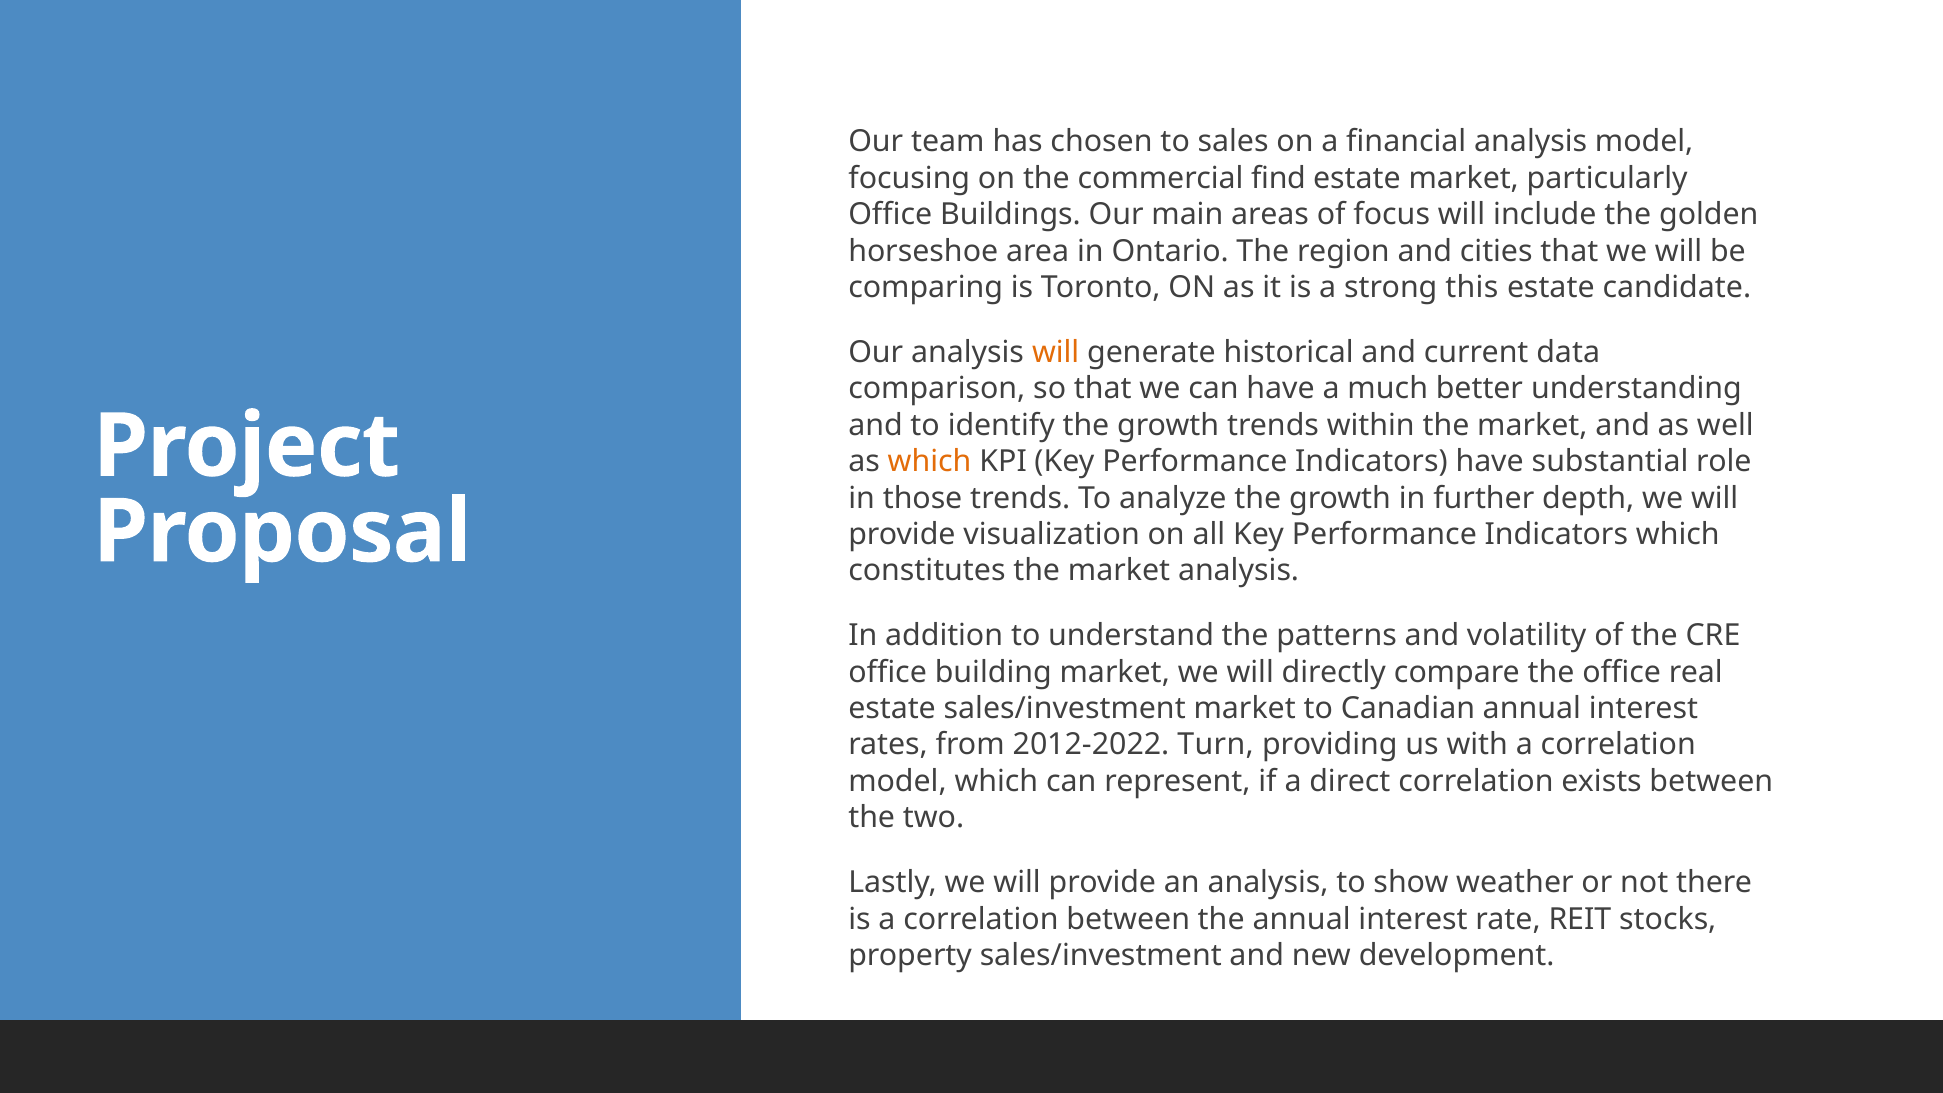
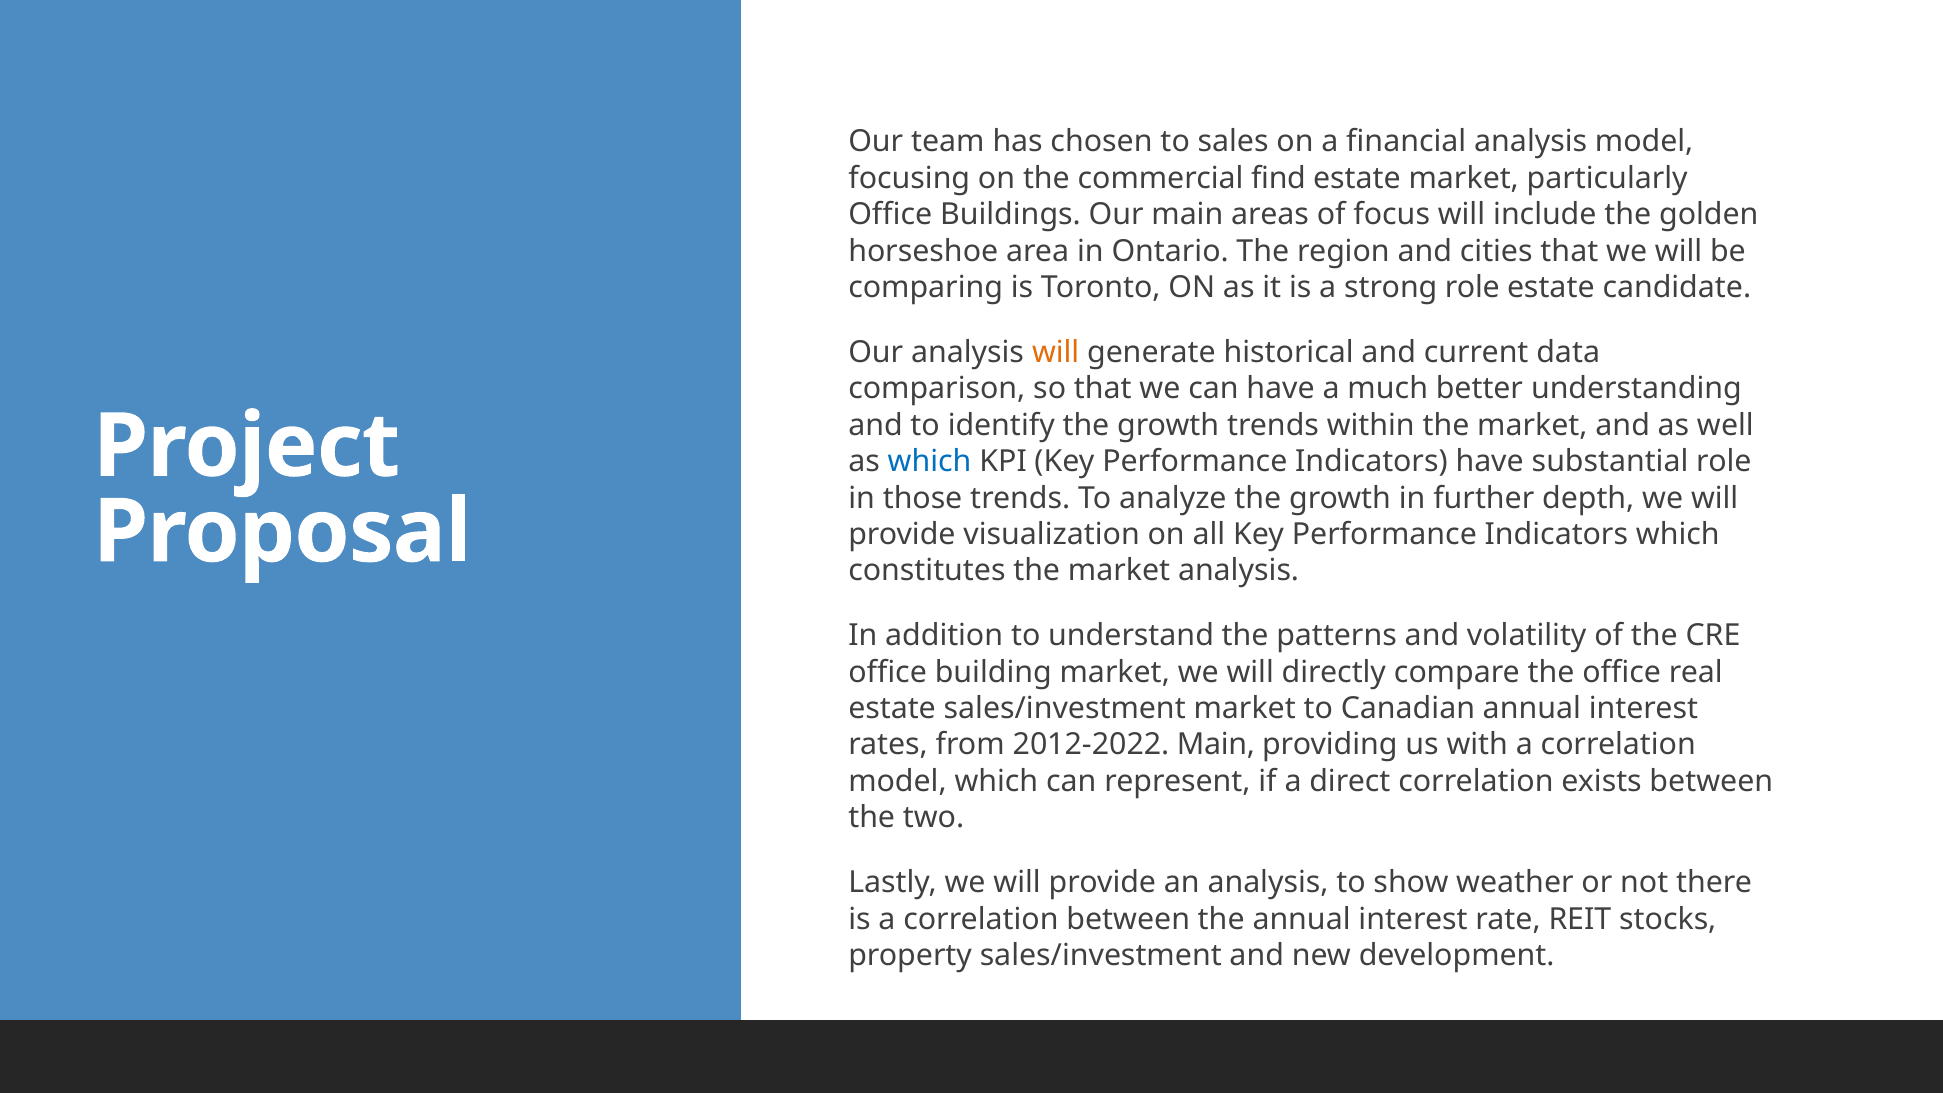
strong this: this -> role (1472, 287)
which colour: orange -> blue (930, 462)
2012-2022 Turn: Turn -> Main (1216, 745)
